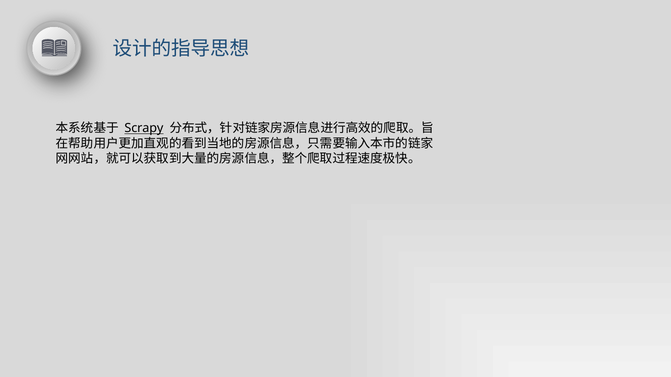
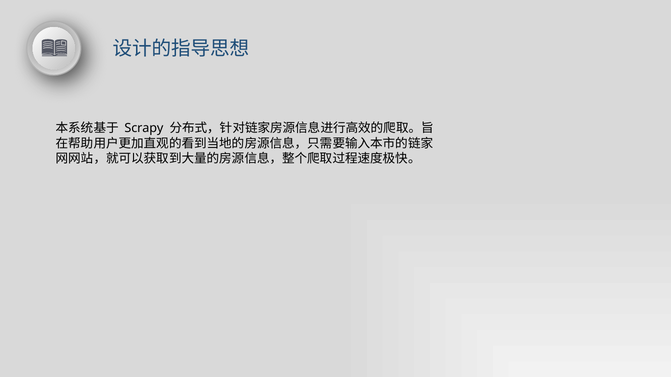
Scrapy underline: present -> none (144, 128)
